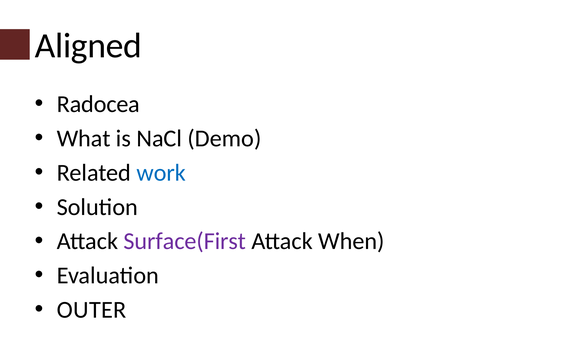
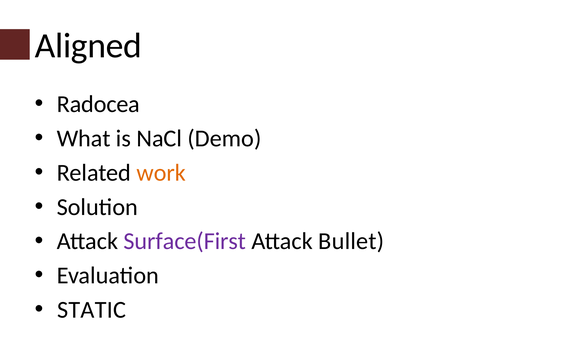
work colour: blue -> orange (161, 173)
When: When -> Bullet (351, 241)
OUTER: OUTER -> STATIC (92, 310)
